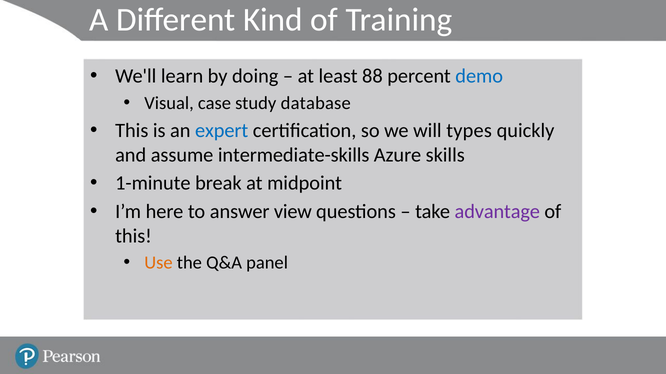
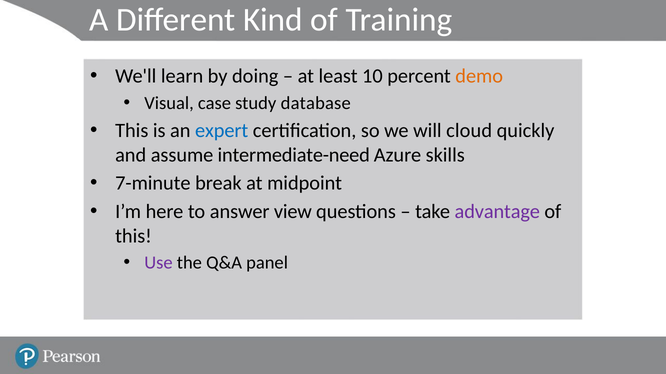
88: 88 -> 10 (372, 76)
demo colour: blue -> orange (479, 76)
types: types -> cloud (469, 131)
intermediate-skills: intermediate-skills -> intermediate-need (294, 155)
1-minute: 1-minute -> 7-minute (153, 184)
Use colour: orange -> purple (158, 263)
